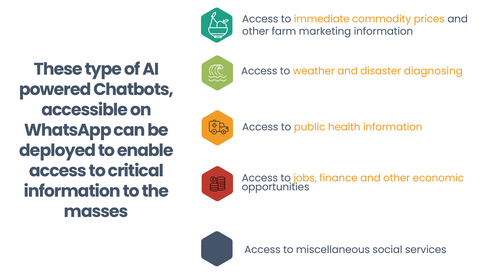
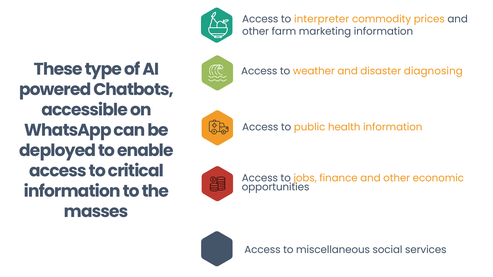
immediate: immediate -> interpreter (322, 19)
